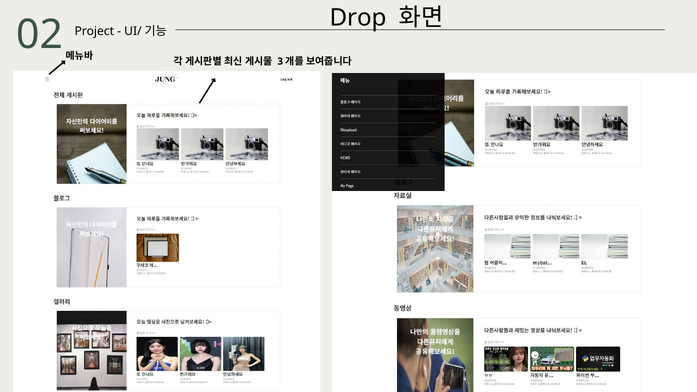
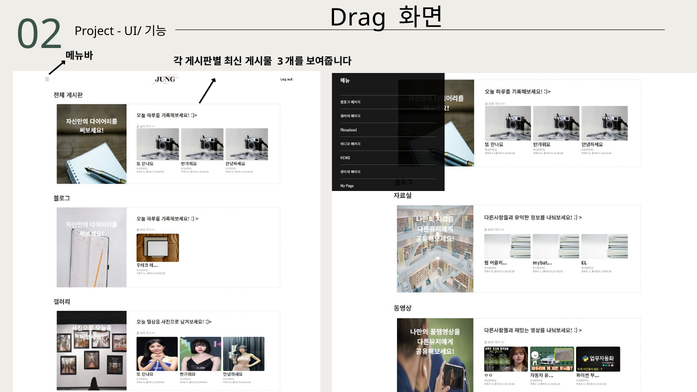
Drop: Drop -> Drag (358, 18)
